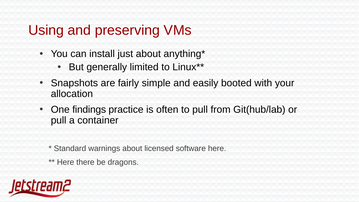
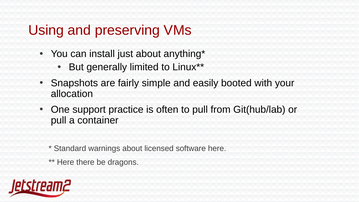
findings: findings -> support (89, 109)
